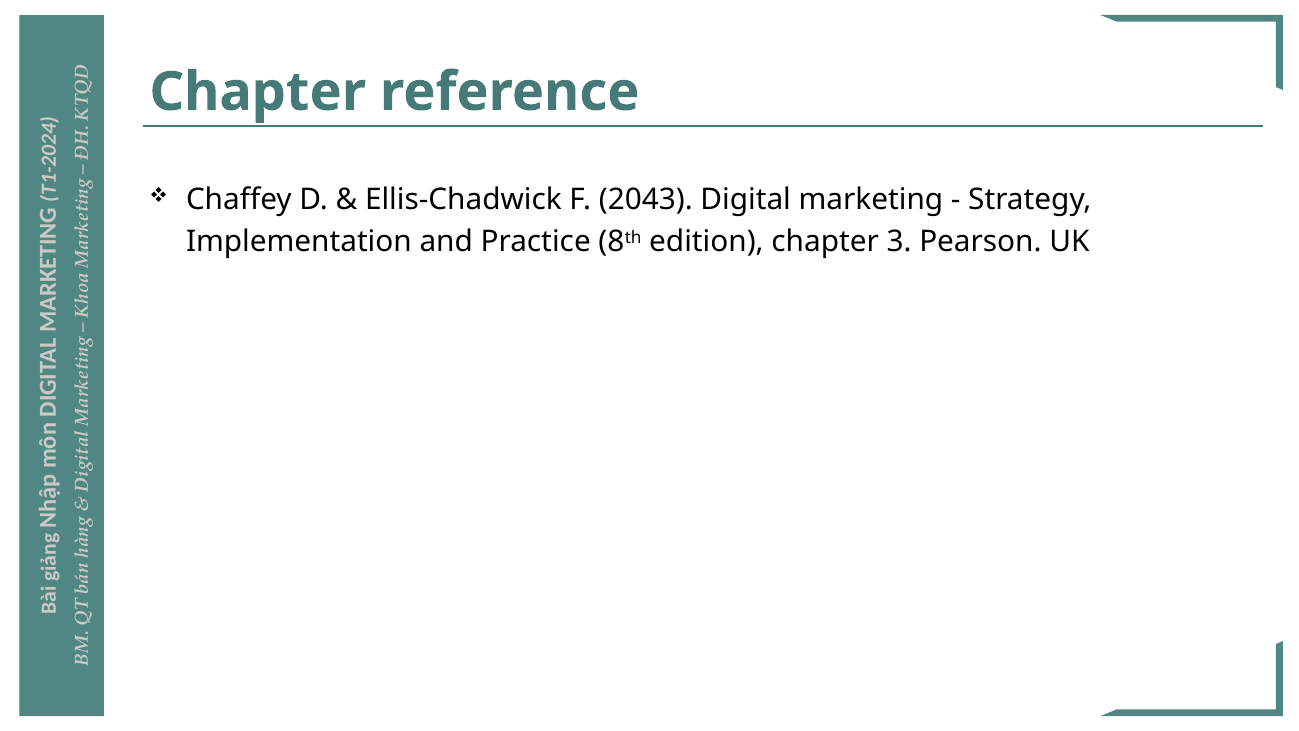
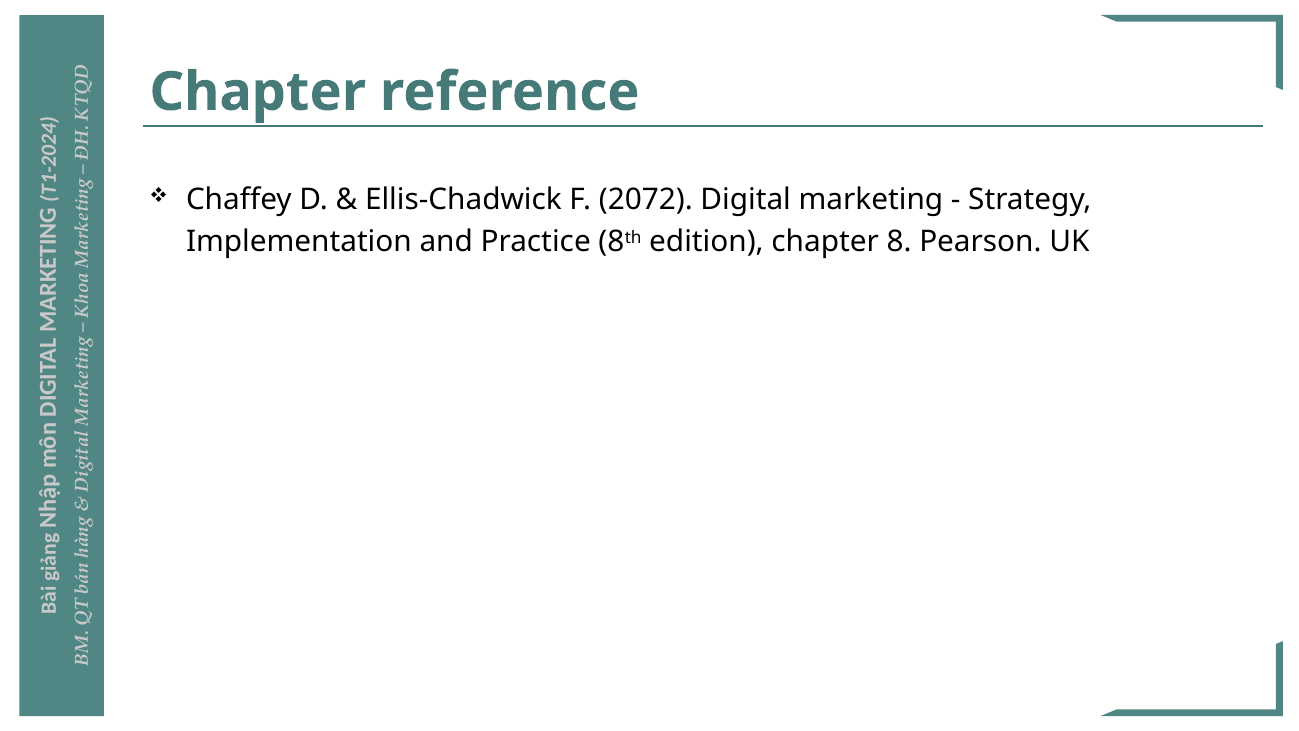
2043: 2043 -> 2072 (646, 199)
3: 3 -> 8 (899, 242)
